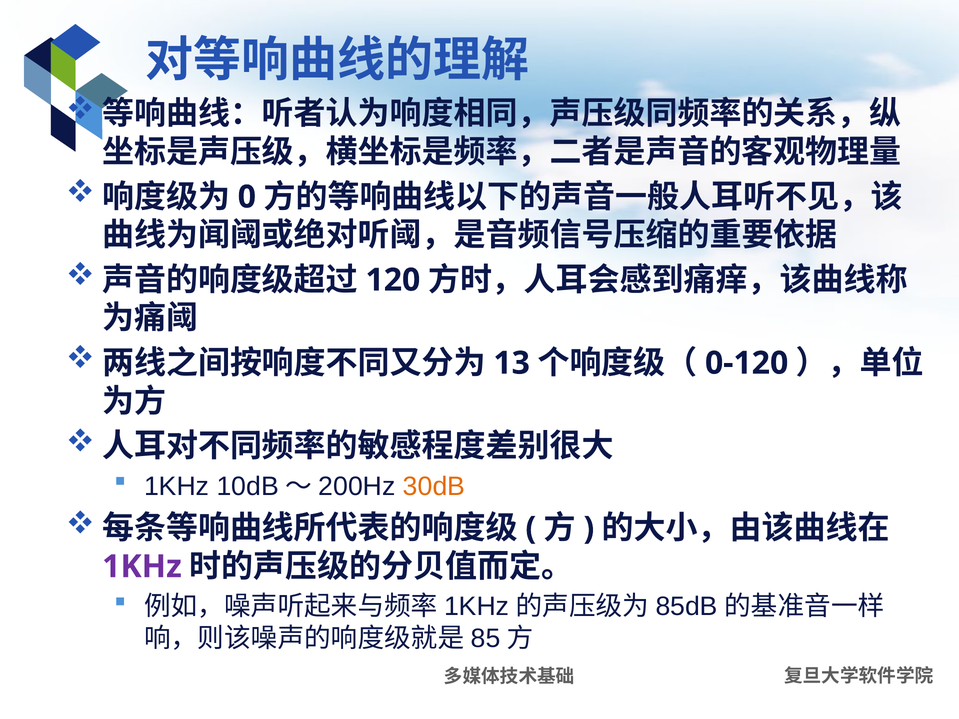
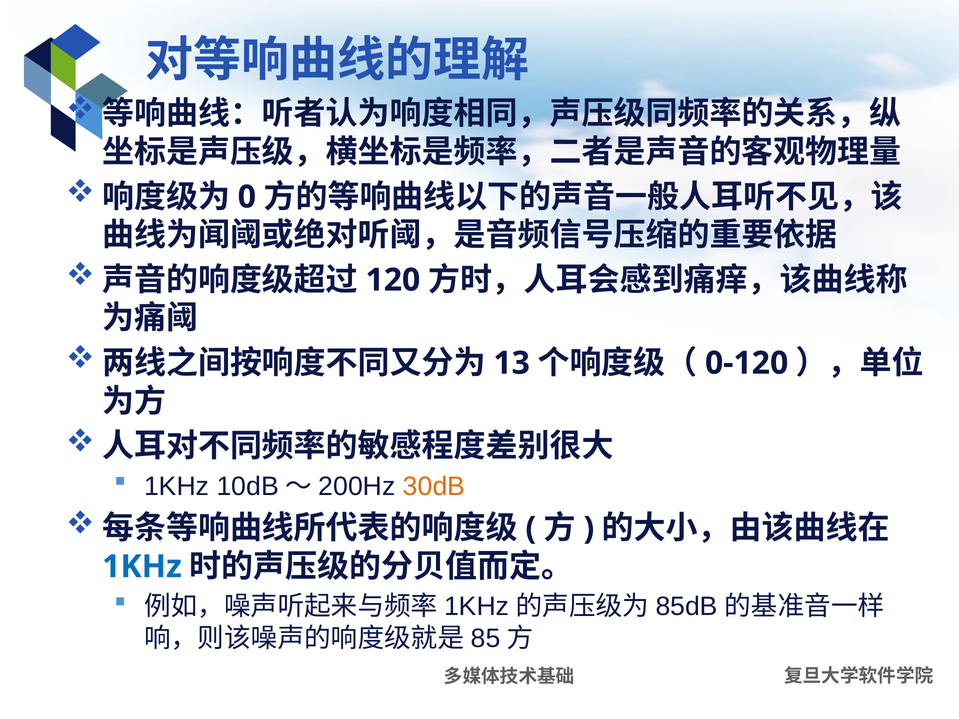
1KHz colour: purple -> blue (142, 567)
